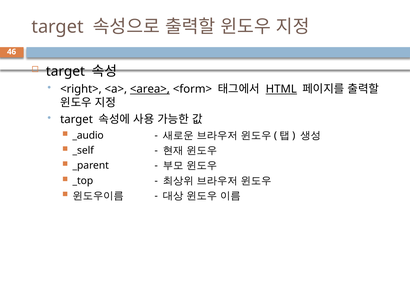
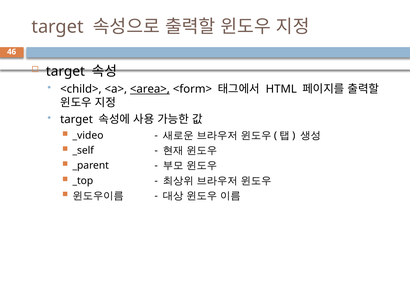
<right>: <right> -> <child> (81, 89)
HTML underline: present -> none (281, 89)
_audio: _audio -> _video (88, 136)
